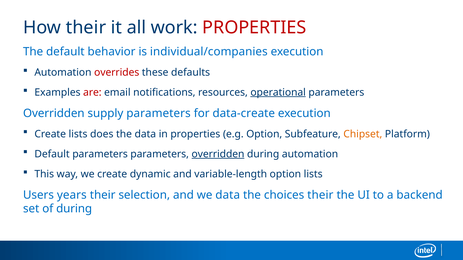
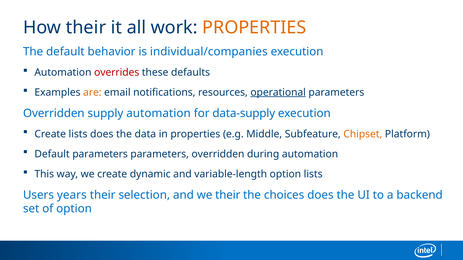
PROPERTIES colour: red -> orange (254, 28)
are colour: red -> orange (92, 93)
supply parameters: parameters -> automation (158, 113)
data-create: data-create -> data-supply (244, 113)
e.g Option: Option -> Middle (264, 134)
overridden underline: present -> none (218, 154)
we data: data -> their (228, 195)
choices their: their -> does (320, 195)
of during: during -> option (74, 209)
